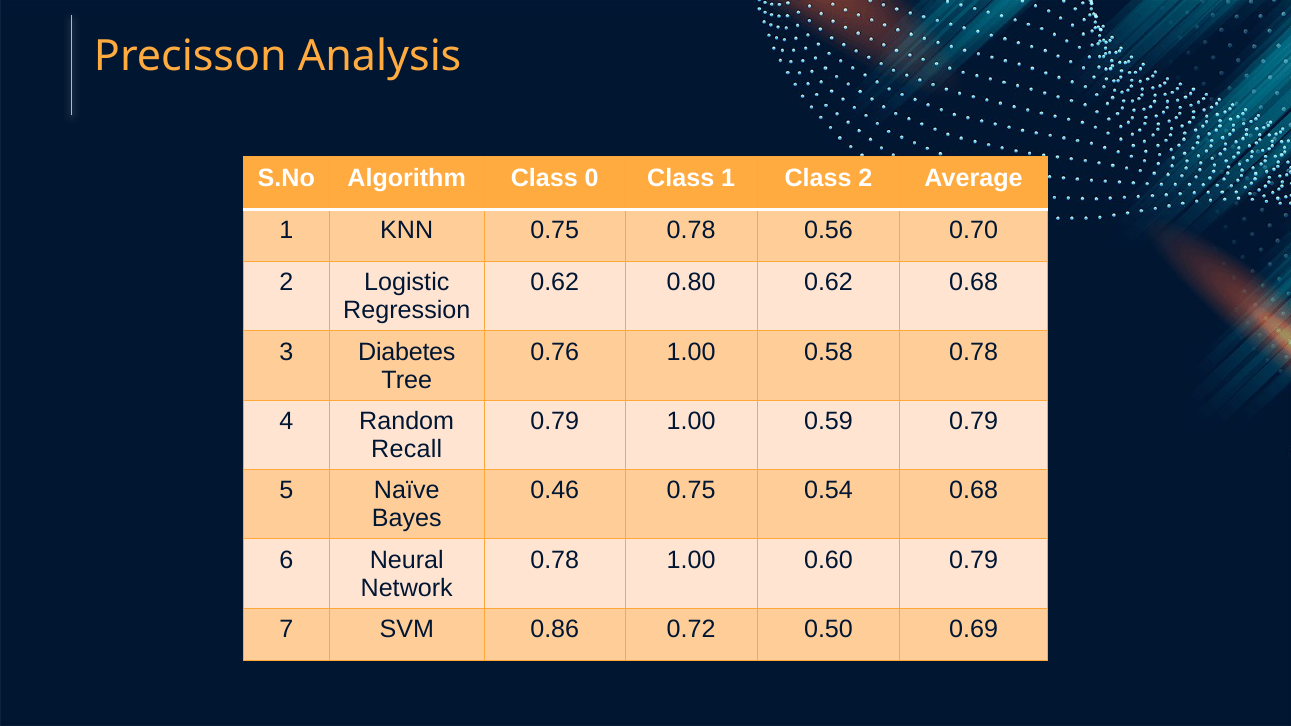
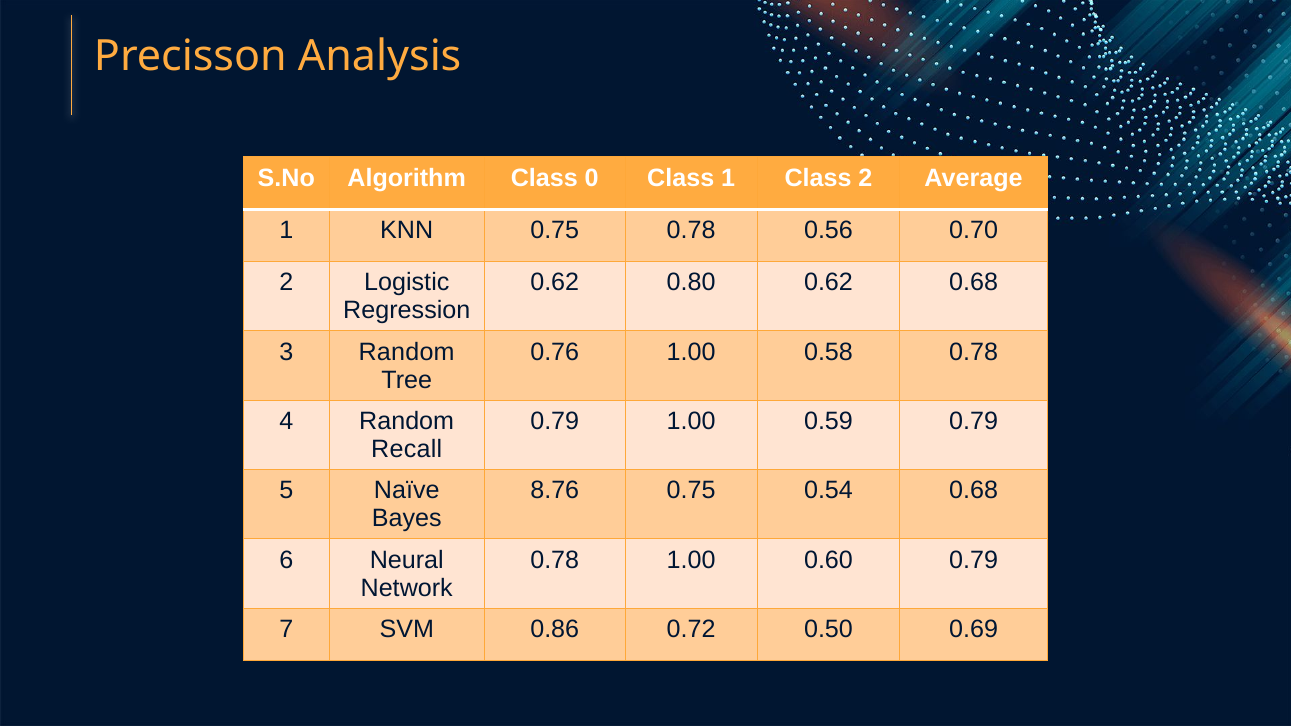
3 Diabetes: Diabetes -> Random (407, 352)
0.46: 0.46 -> 8.76 (555, 491)
